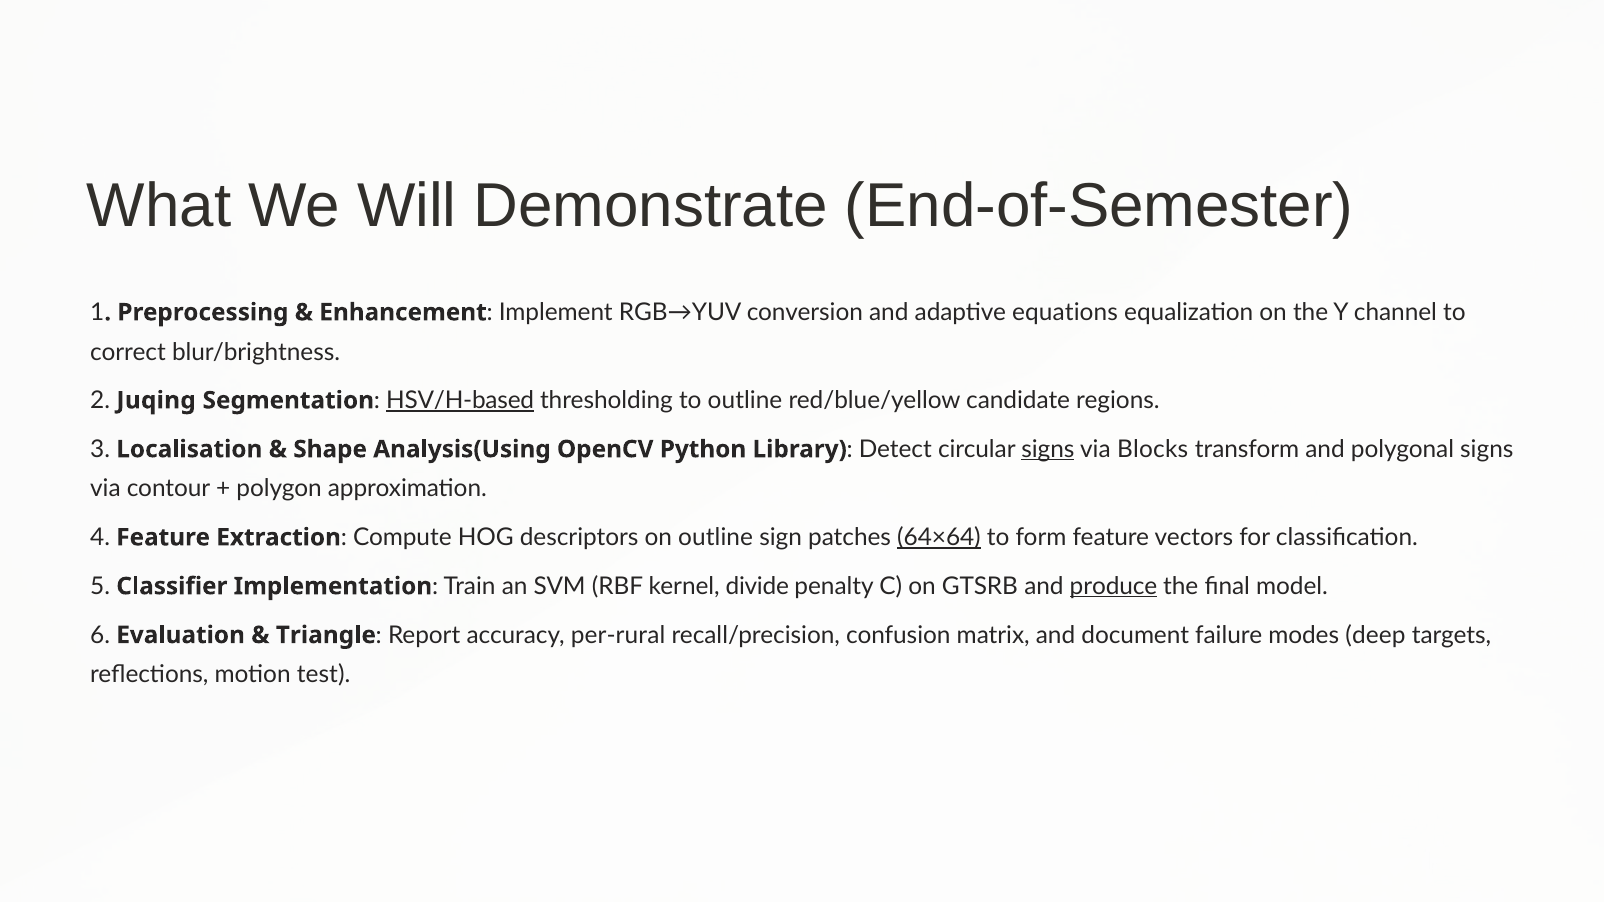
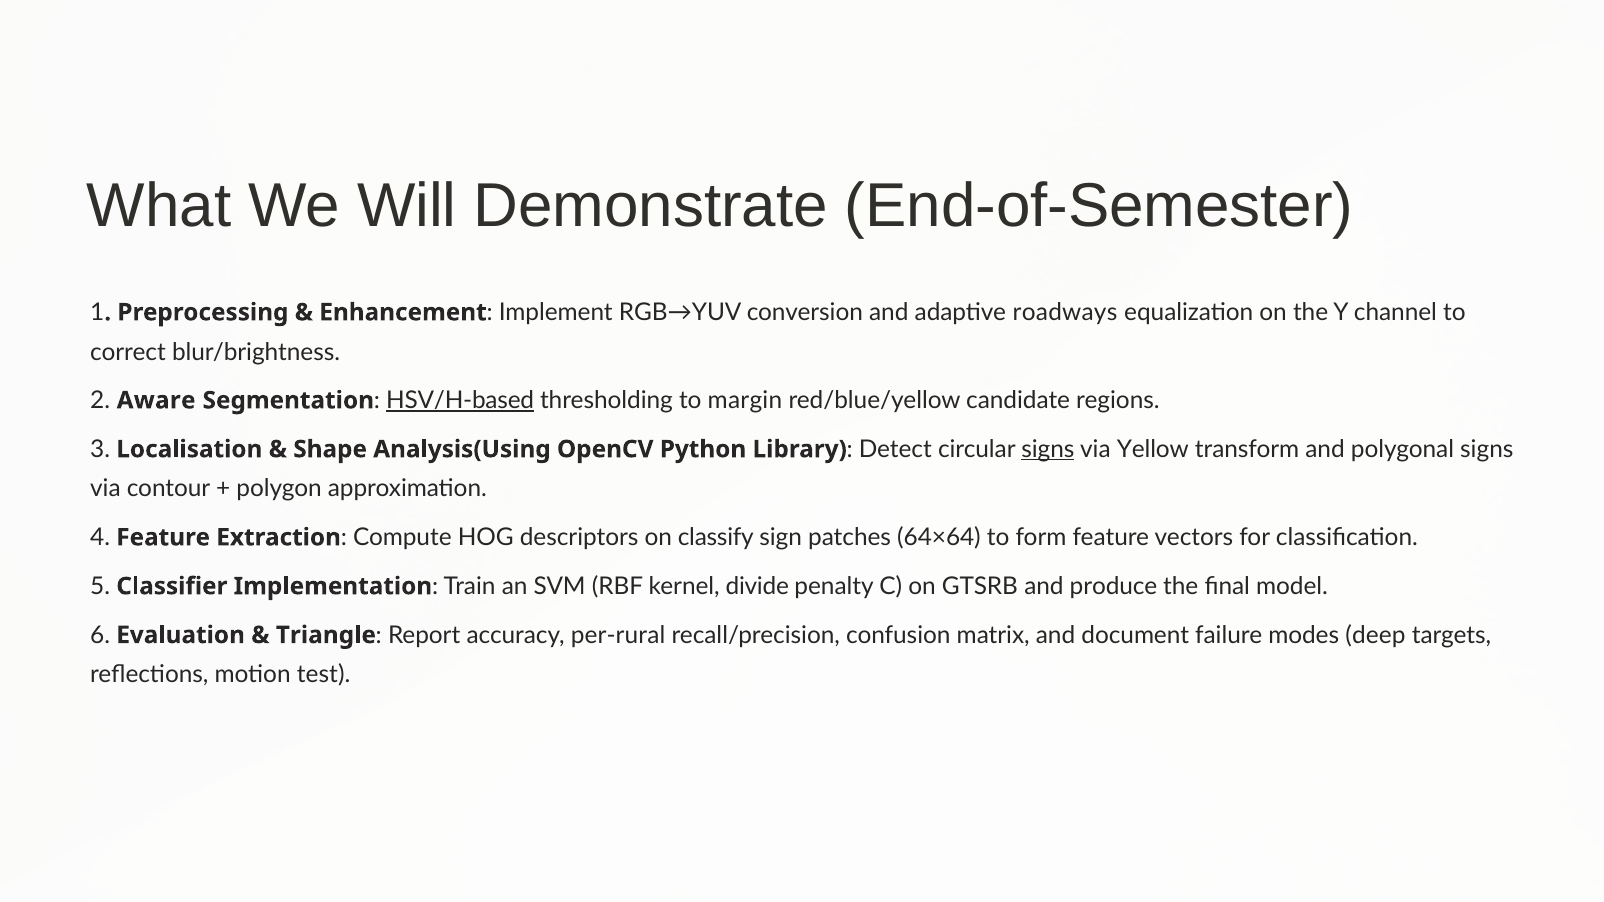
equations: equations -> roadways (1065, 312)
Juqing: Juqing -> Aware (156, 401)
to outline: outline -> margin (745, 401)
Blocks: Blocks -> Yellow (1153, 449)
on outline: outline -> classify (716, 538)
64×64 underline: present -> none (939, 538)
produce underline: present -> none (1113, 586)
